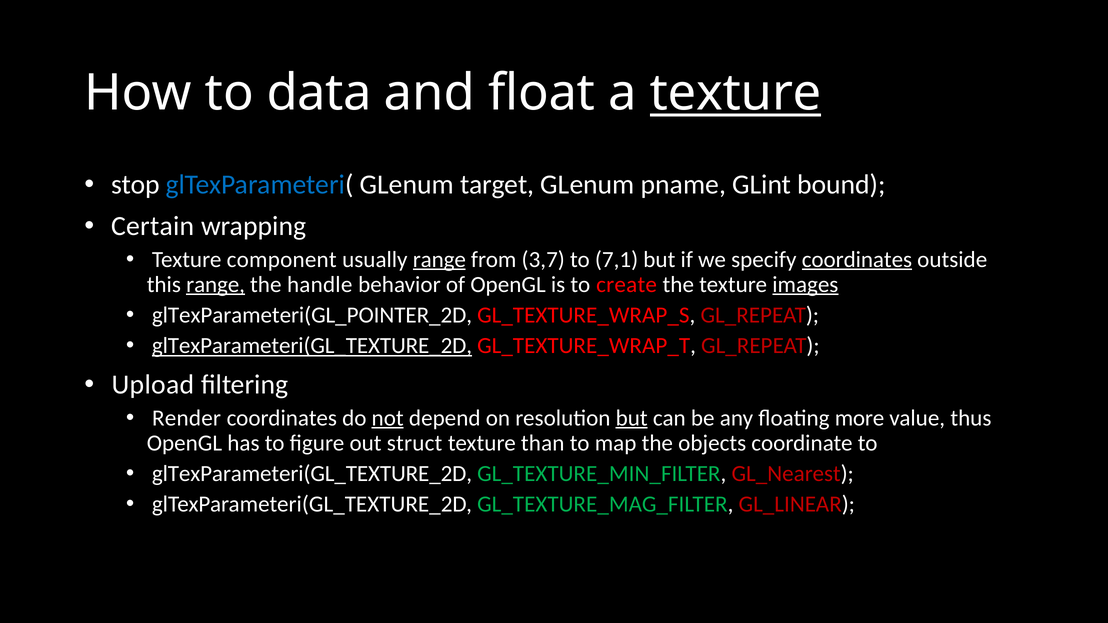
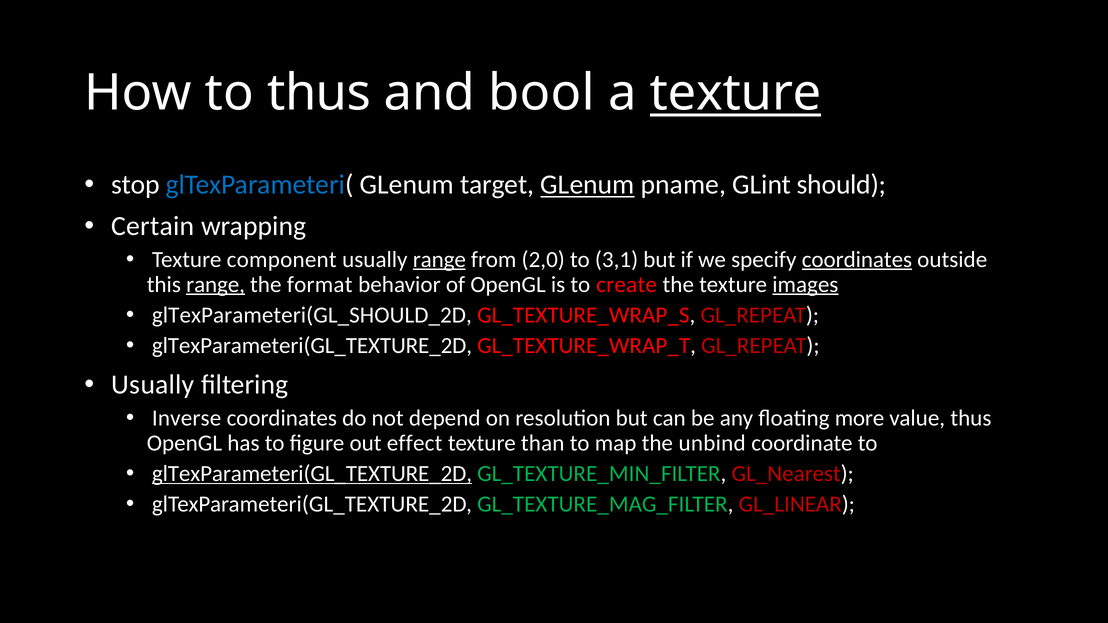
to data: data -> thus (319, 93)
float: float -> bool (541, 93)
GLenum underline: none -> present (588, 185)
bound: bound -> should (841, 185)
3,7: 3,7 -> 2,0 (543, 260)
7,1: 7,1 -> 3,1 (617, 260)
handle: handle -> format (320, 285)
glTexParameteri(GL_POINTER_2D: glTexParameteri(GL_POINTER_2D -> glTexParameteri(GL_SHOULD_2D (312, 315)
glTexParameteri(GL_TEXTURE_2D underline: present -> none (312, 346)
Upload: Upload -> Usually (153, 385)
Render: Render -> Inverse (187, 418)
not underline: present -> none (388, 418)
but underline: present -> none (632, 418)
struct: struct -> effect (415, 443)
objects: objects -> unbind (712, 443)
glTexParameteri(GL_TEXTURE_2D underline: none -> present (312, 474)
